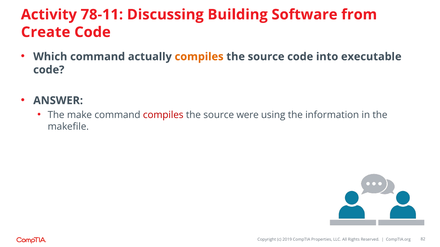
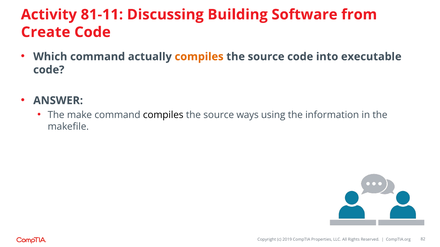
78-11: 78-11 -> 81-11 (102, 15)
compiles colour: red -> black (163, 115)
were: were -> ways (248, 115)
